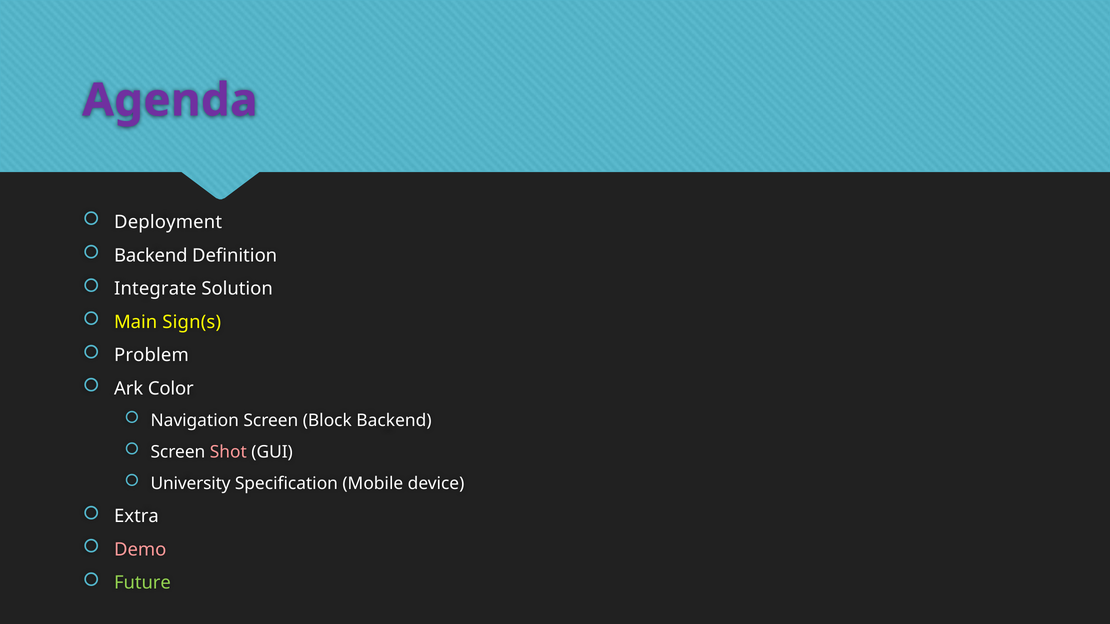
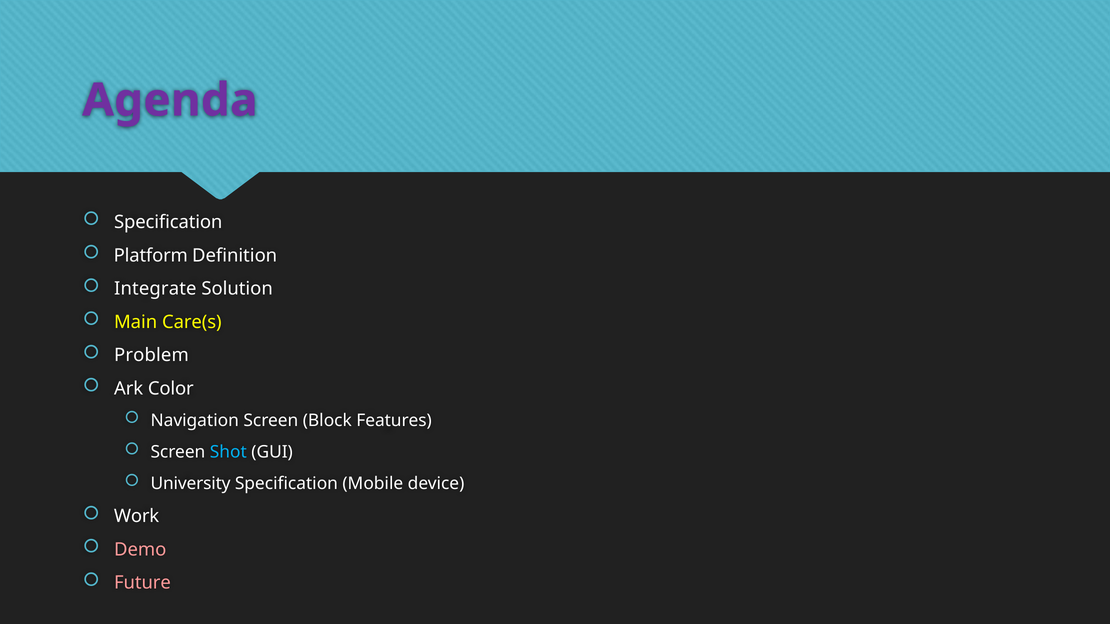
Deployment: Deployment -> Specification (168, 222)
Backend: Backend -> Platform (151, 256)
Sign(s: Sign(s -> Care(s (192, 322)
Block Backend: Backend -> Features (394, 421)
Shot colour: pink -> light blue (228, 452)
Extra: Extra -> Work (137, 517)
Future colour: light green -> pink (142, 583)
